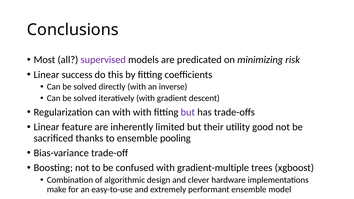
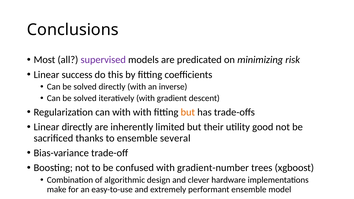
but colour: purple -> orange (188, 112)
Linear feature: feature -> directly (77, 127)
pooling: pooling -> several (175, 138)
gradient-multiple: gradient-multiple -> gradient-number (213, 168)
